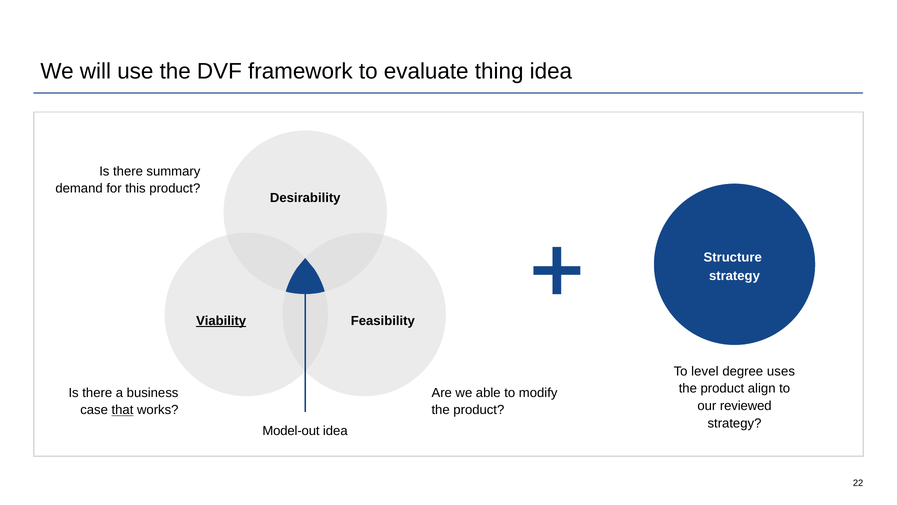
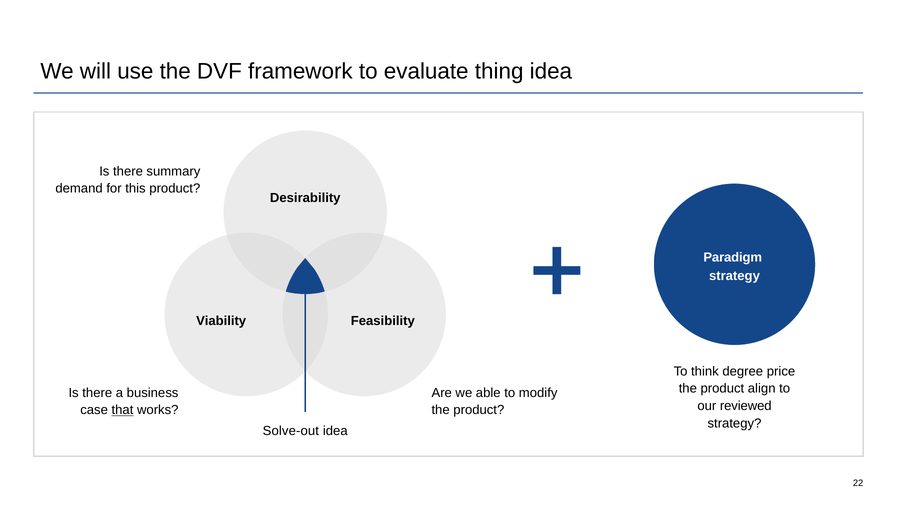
Structure: Structure -> Paradigm (733, 257)
Viability underline: present -> none (221, 321)
level: level -> think (705, 371)
uses: uses -> price (781, 371)
Model-out: Model-out -> Solve-out (291, 431)
